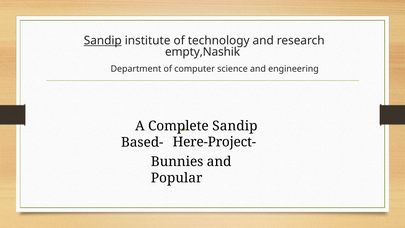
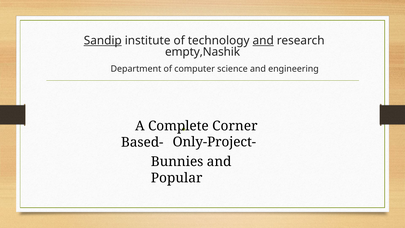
and underline: none -> present (263, 40)
Sandip: Sandip -> Corner (235, 126)
Here-Project-: Here-Project- -> Only-Project- (214, 142)
